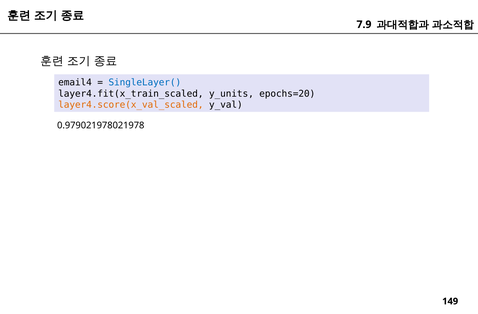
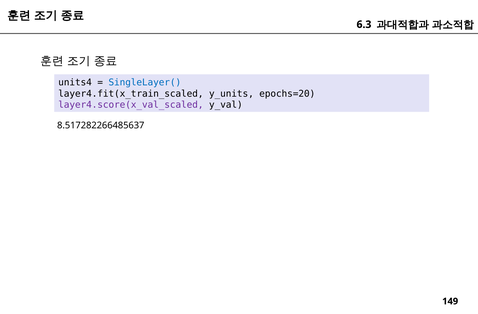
7.9: 7.9 -> 6.3 (364, 24)
email4: email4 -> units4 (75, 83)
layer4.score(x_val_scaled colour: orange -> purple (131, 105)
0.979021978021978: 0.979021978021978 -> 8.517282266485637 (101, 125)
